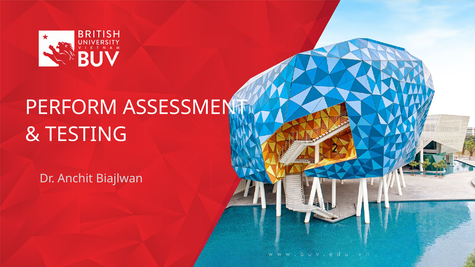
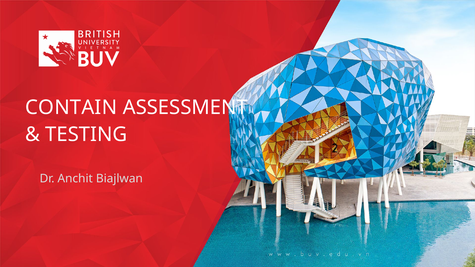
PERFORM: PERFORM -> CONTAIN (71, 108)
